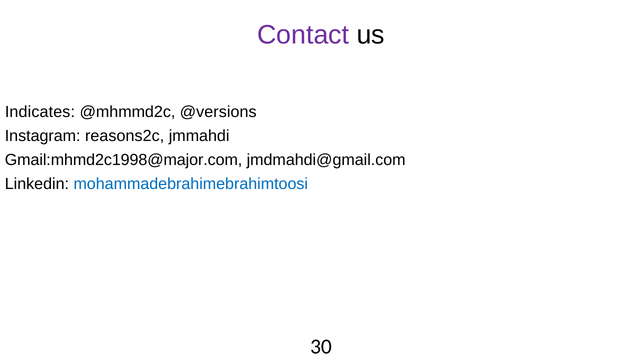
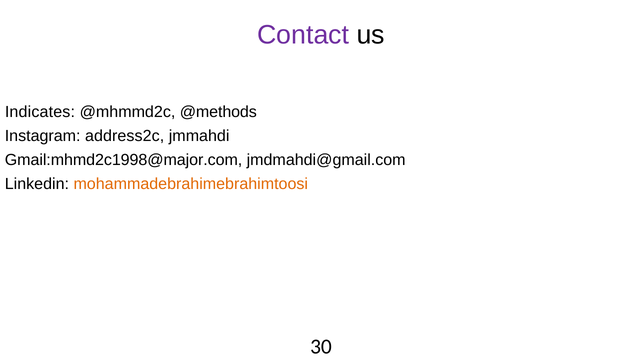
@versions: @versions -> @methods (218, 112)
reasons2c: reasons2c -> address2c (125, 136)
mohammadebrahimebrahimtoosi colour: blue -> orange (191, 184)
